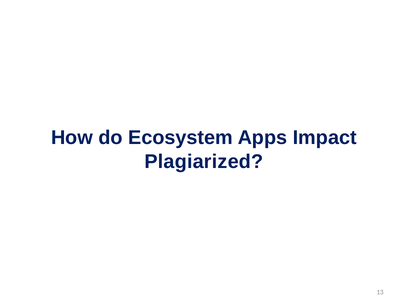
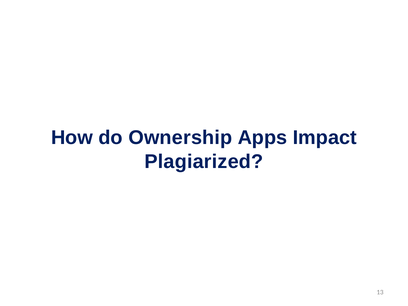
Ecosystem: Ecosystem -> Ownership (180, 138)
